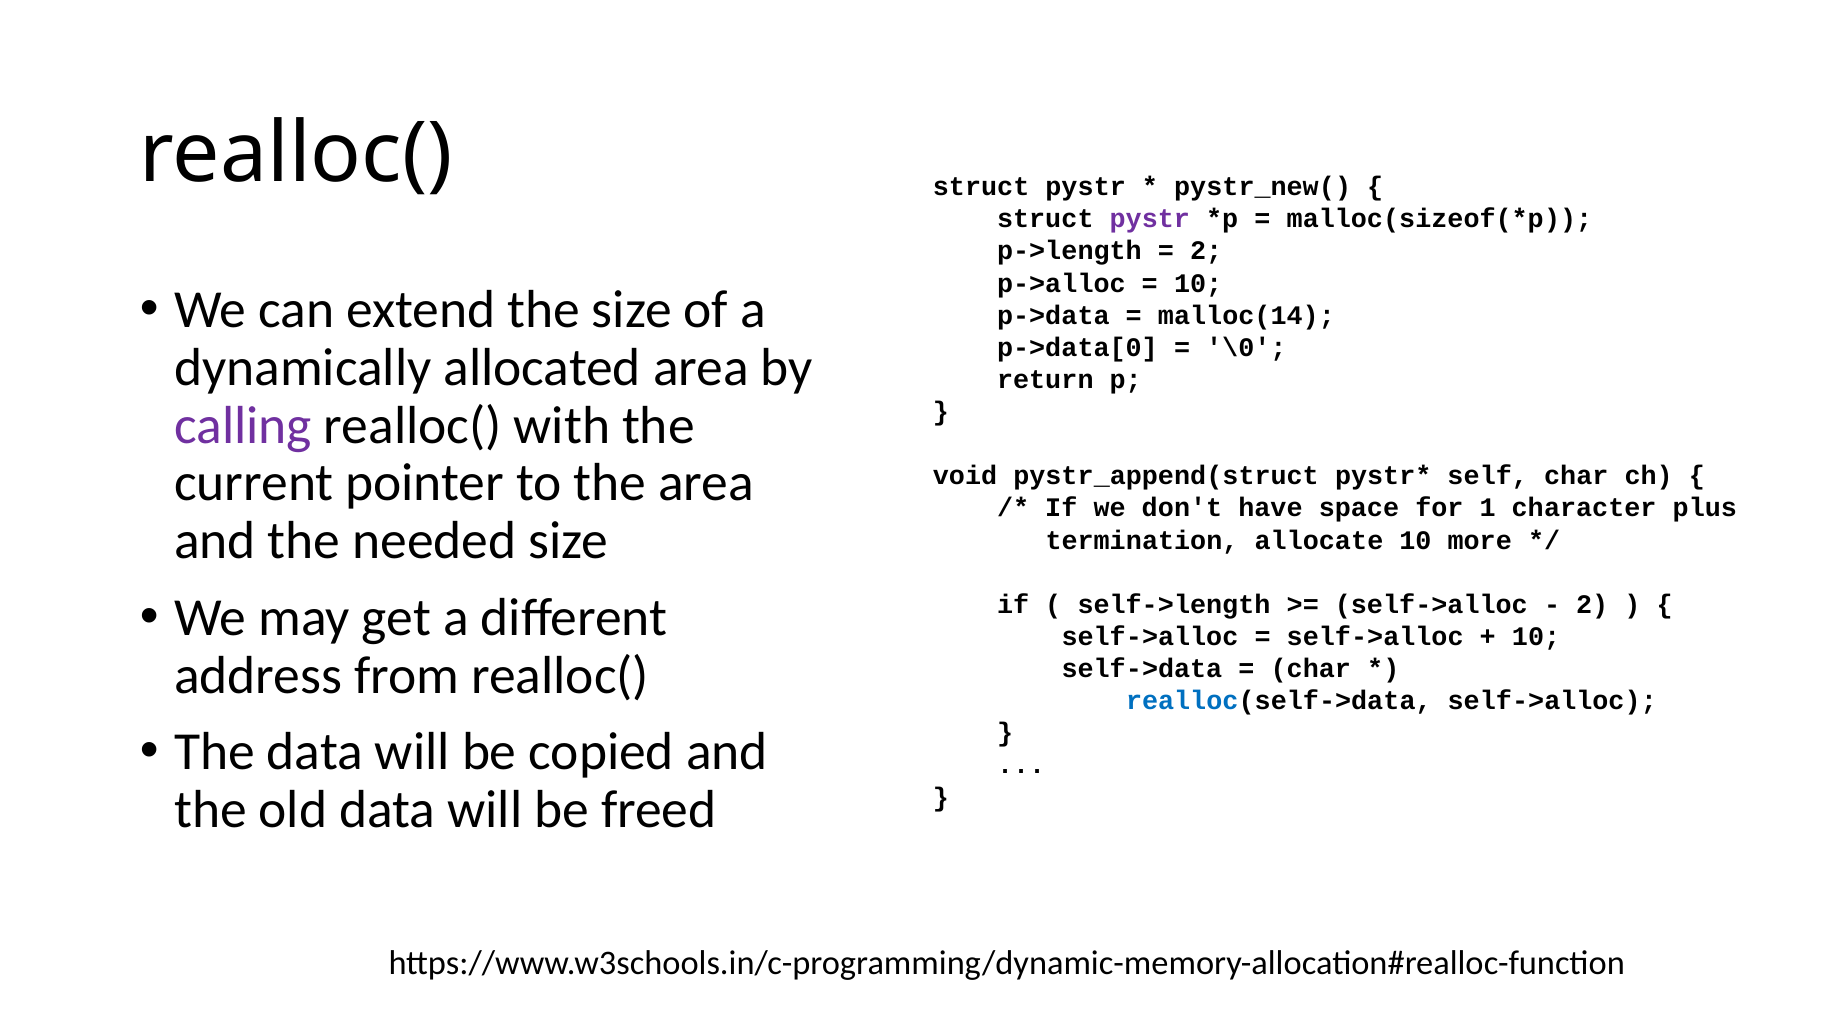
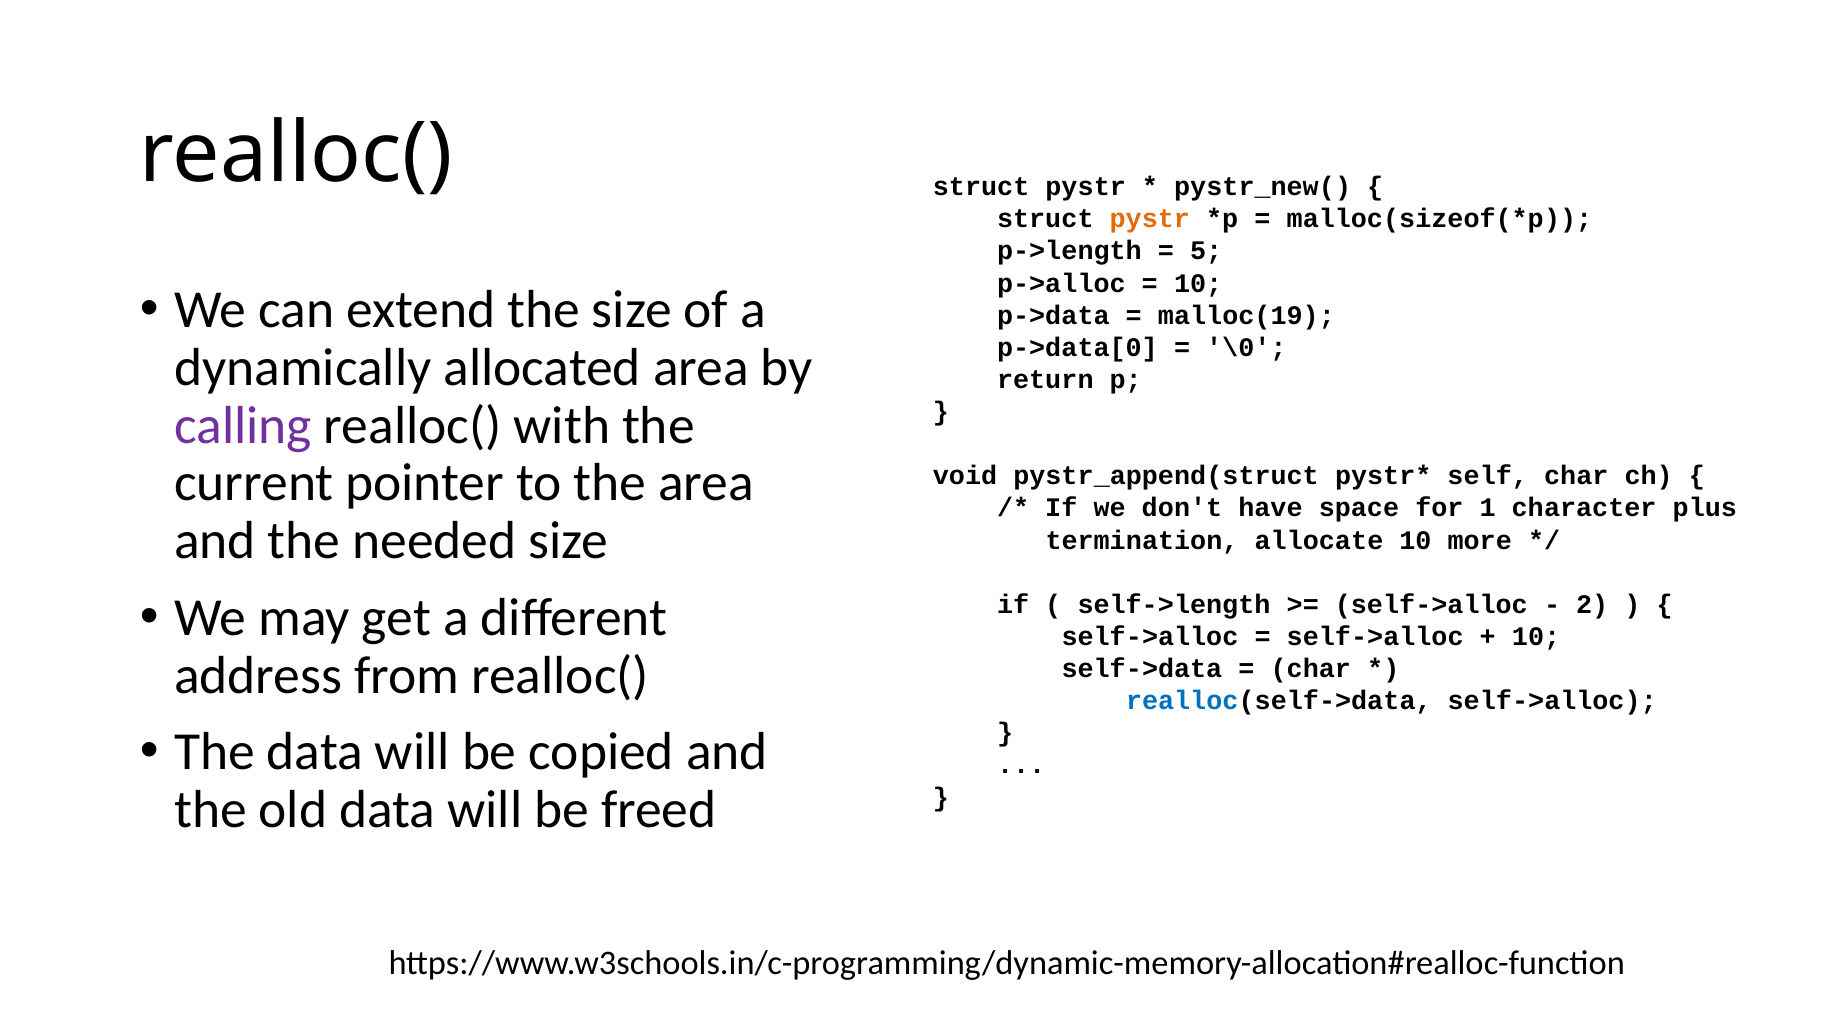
pystr colour: purple -> orange (1150, 219)
2: 2 -> 5 (1206, 251)
malloc(14: malloc(14 -> malloc(19 (1246, 315)
